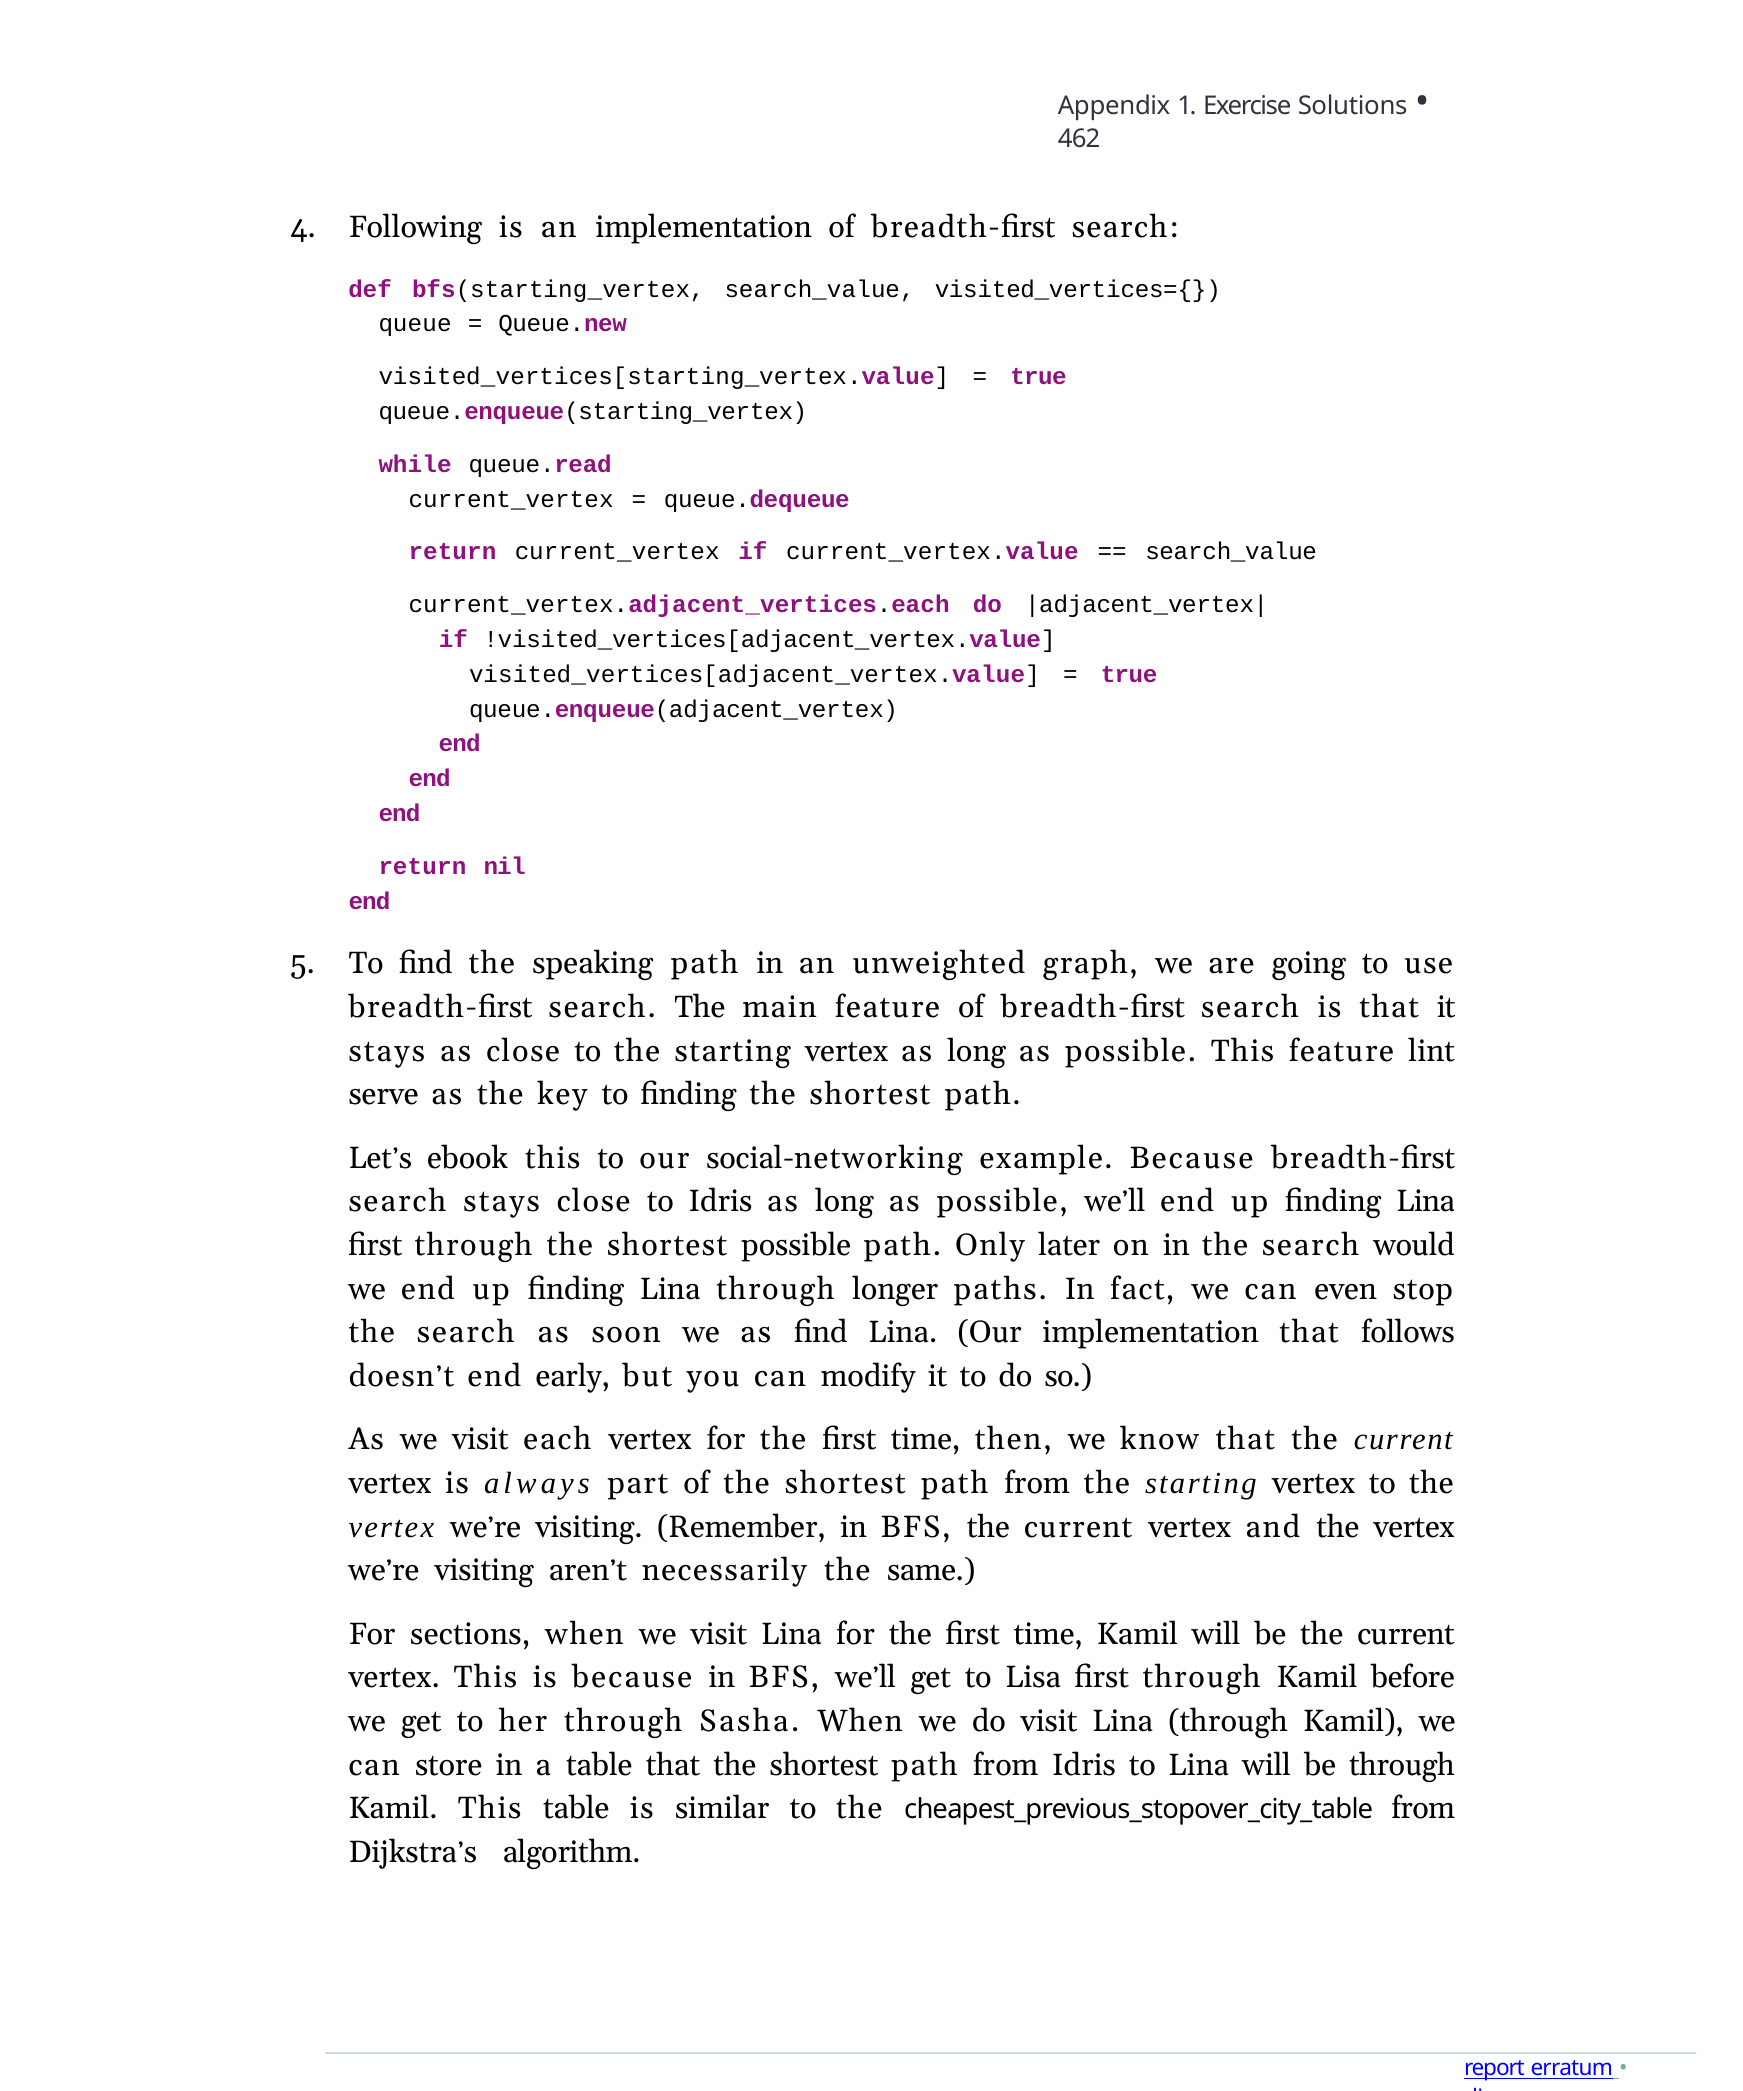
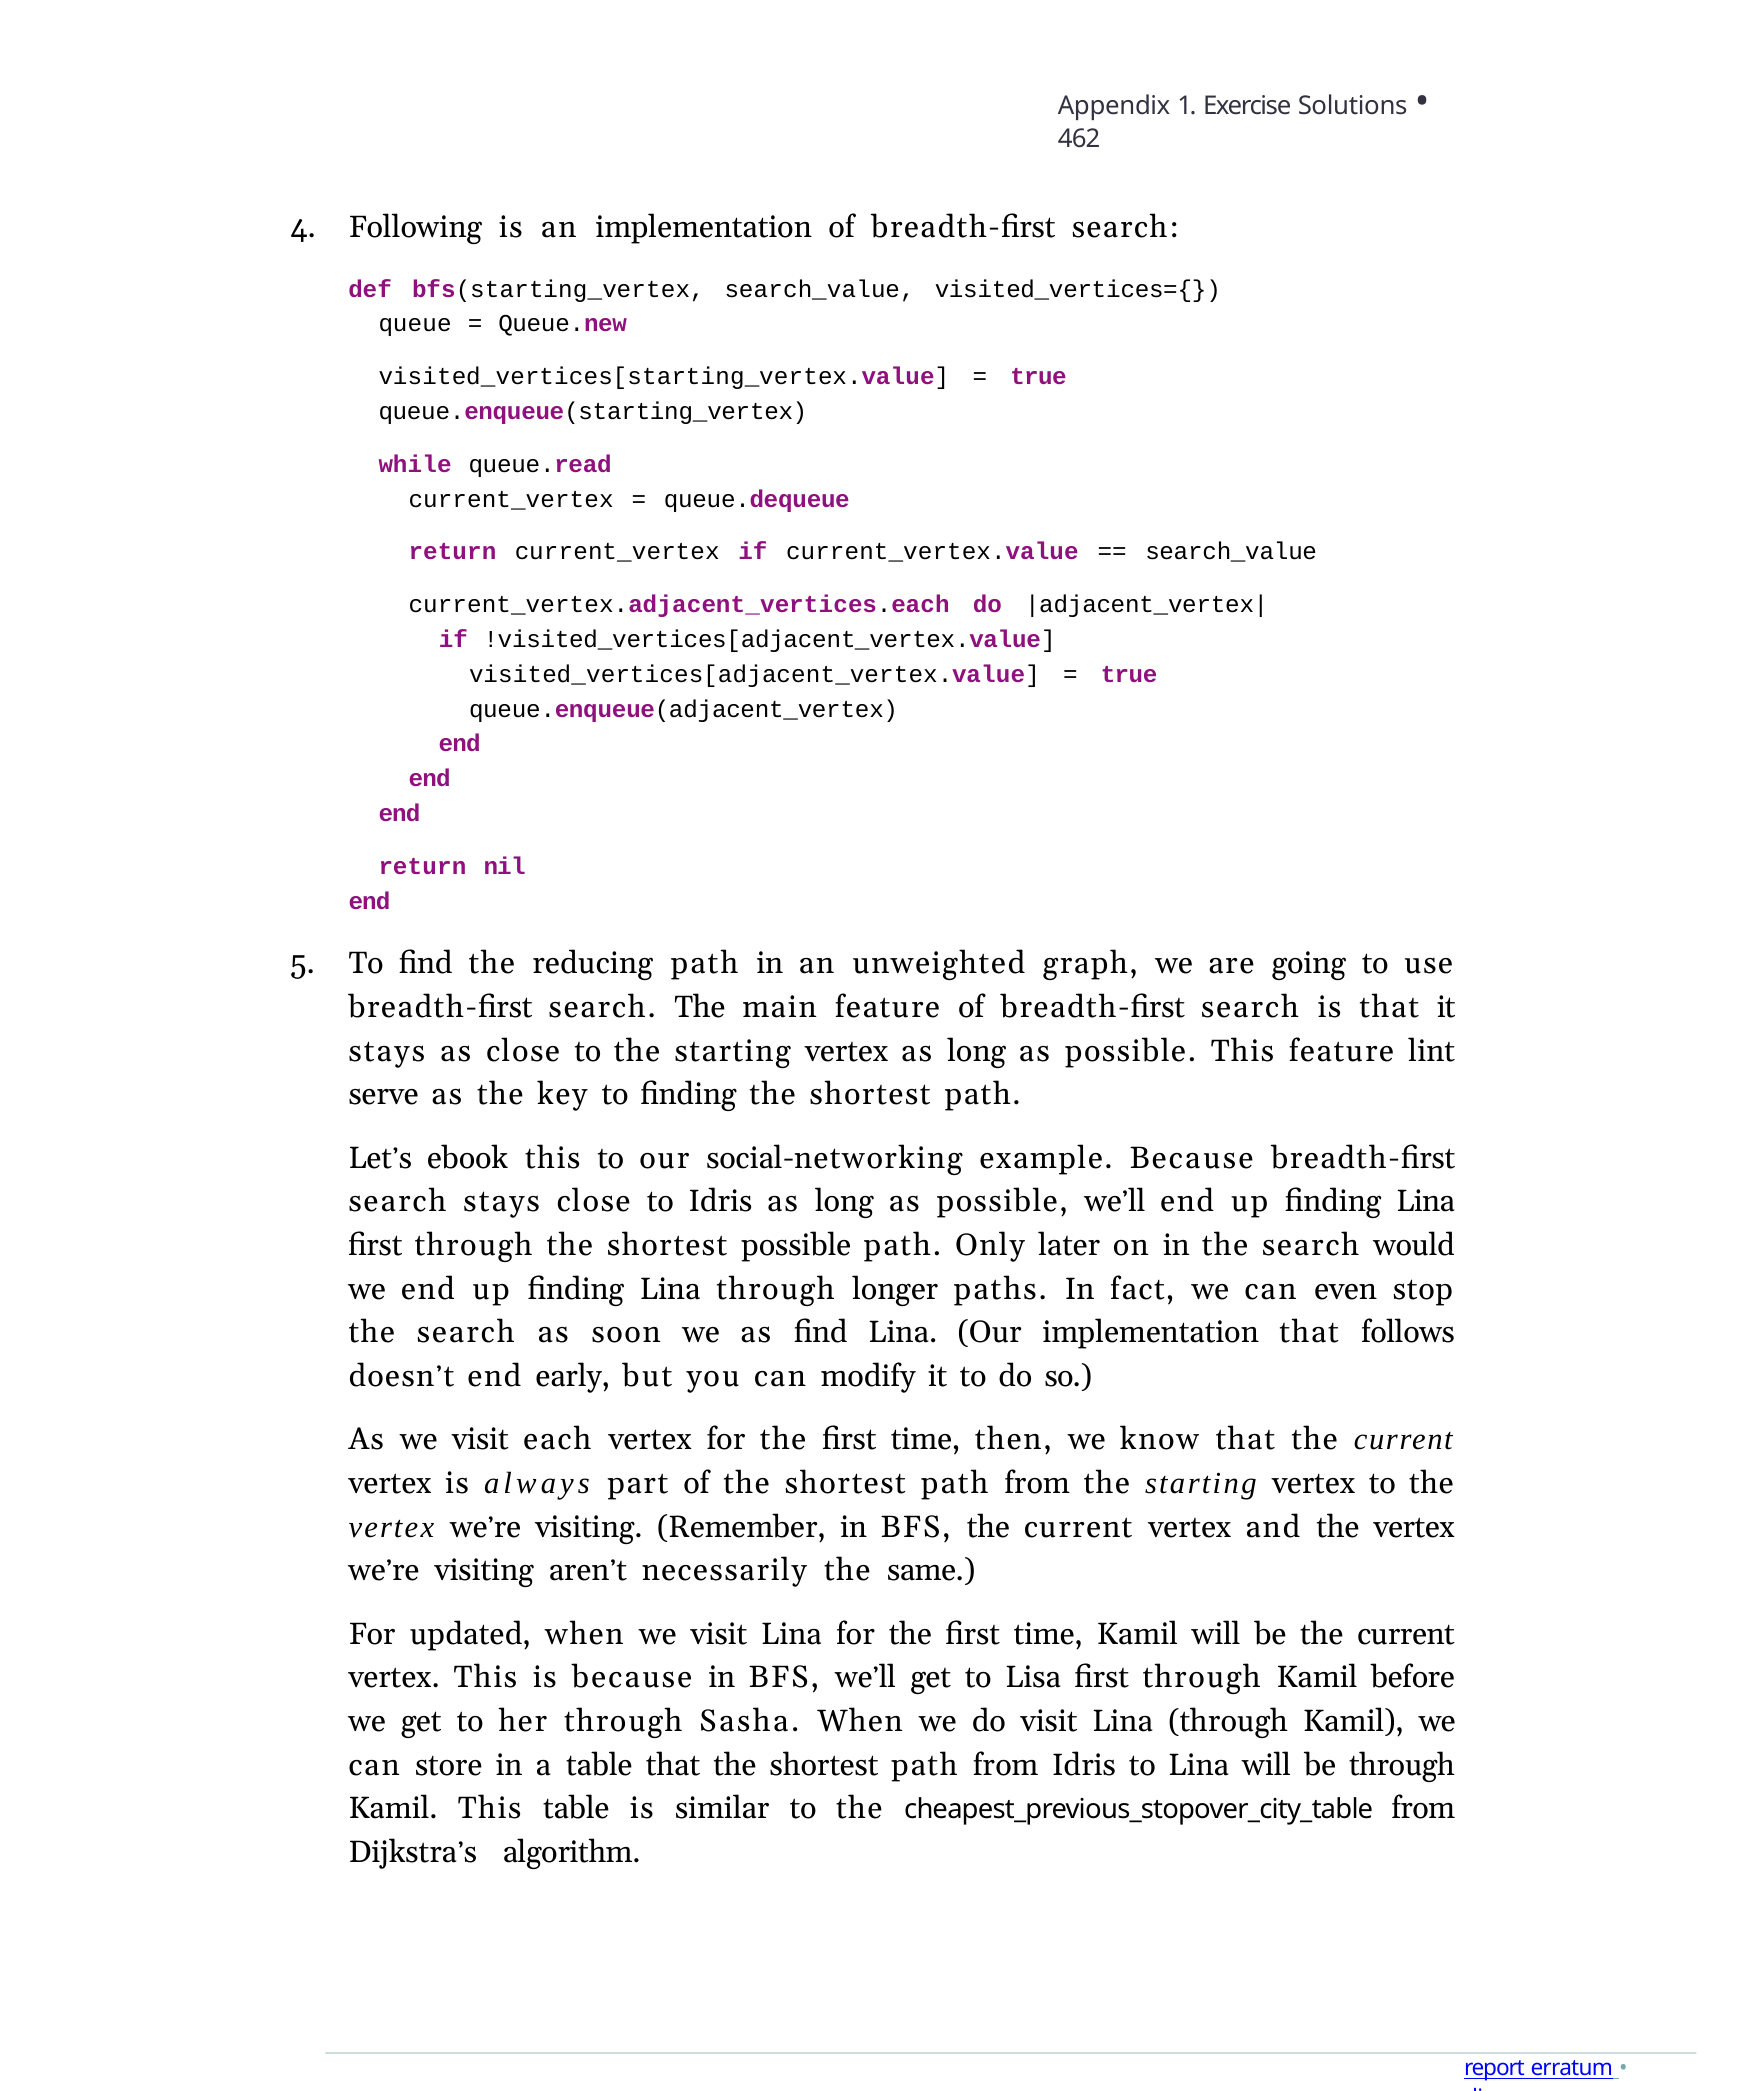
speaking: speaking -> reducing (593, 964)
sections: sections -> updated (470, 1634)
